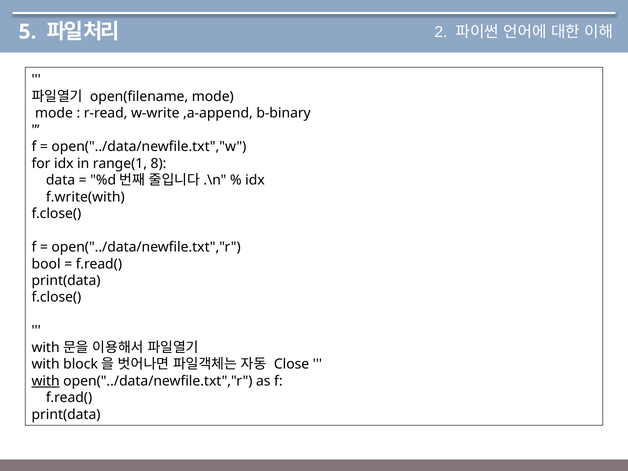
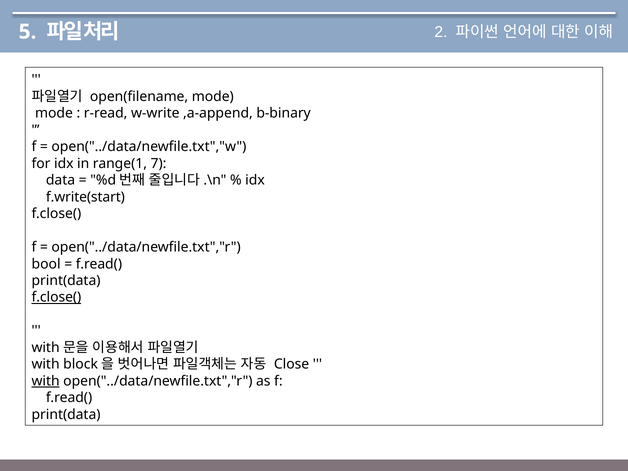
8: 8 -> 7 (159, 163)
f.write(with: f.write(with -> f.write(start (85, 197)
f.close( underline: none -> present (56, 297)
